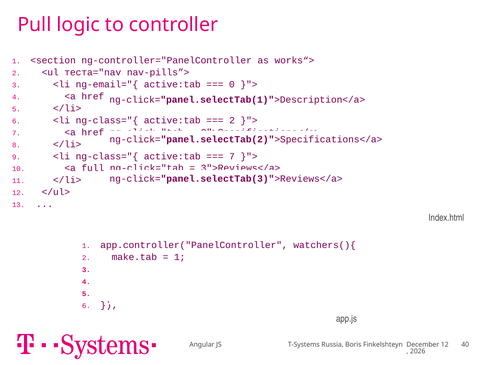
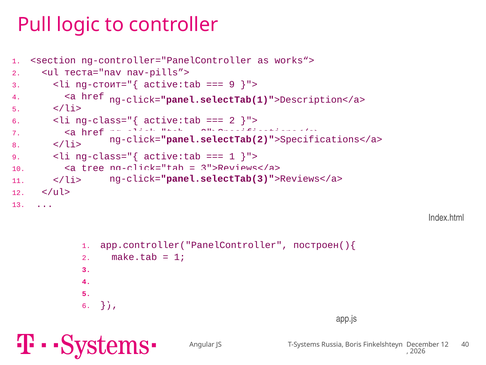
ng-email="{: ng-email="{ -> ng-стоит="{ (107, 84)
0: 0 -> 9 (232, 84)
7: 7 -> 1 (232, 156)
full: full -> tree (93, 168)
watchers(){: watchers(){ -> построен(){ (325, 245)
